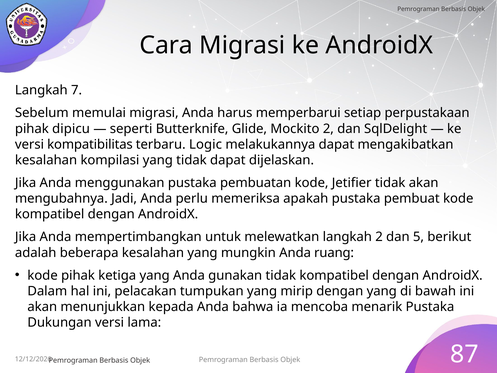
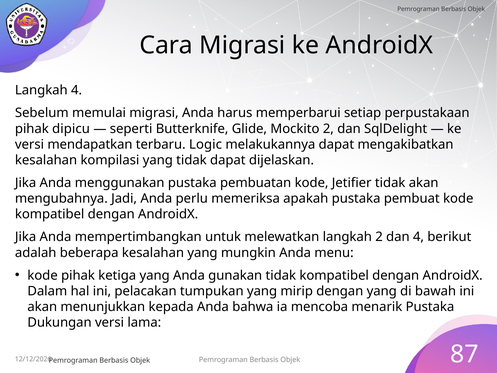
Langkah 7: 7 -> 4 (77, 90)
kompatibilitas: kompatibilitas -> mendapatkan (90, 144)
dan 5: 5 -> 4 (418, 237)
ruang: ruang -> menu (334, 253)
